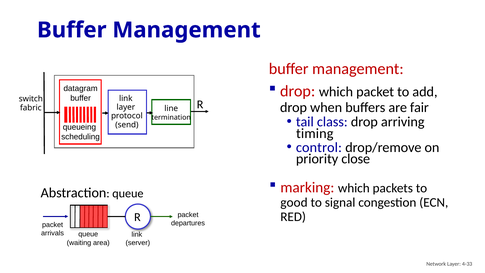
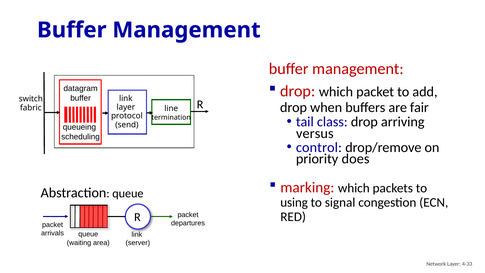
timing: timing -> versus (315, 133)
close: close -> does (356, 159)
good: good -> using (294, 203)
